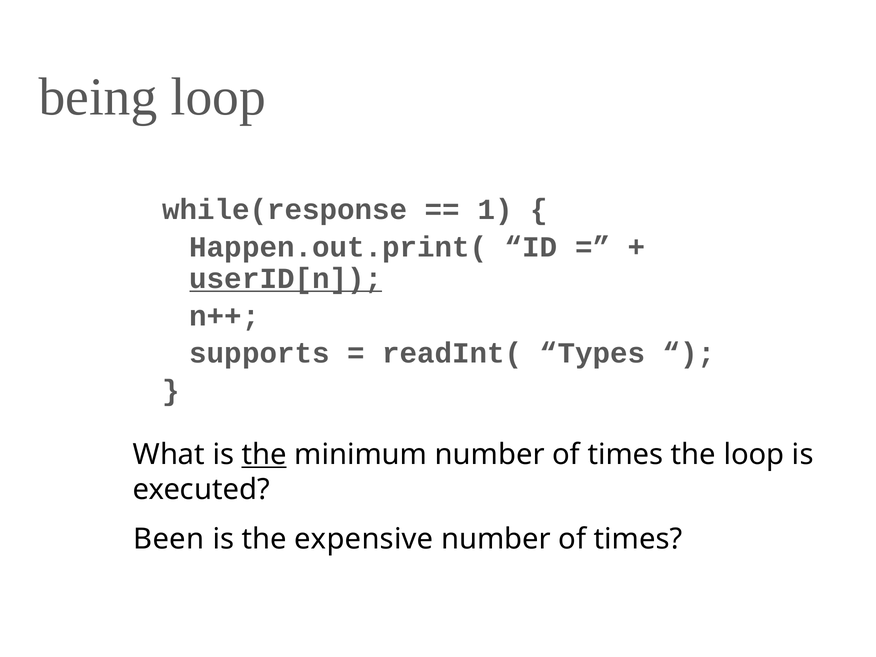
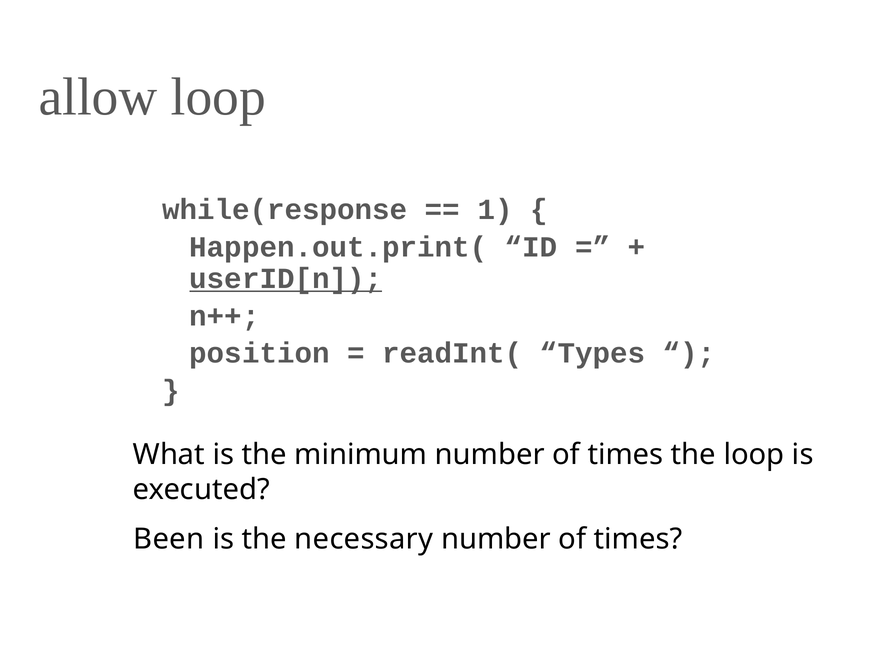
being: being -> allow (98, 97)
supports: supports -> position (260, 353)
the underline: present -> none (264, 455)
expensive: expensive -> necessary (364, 539)
